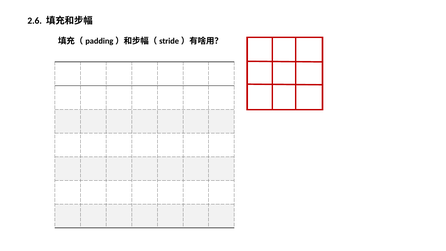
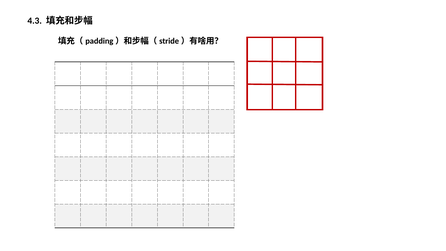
2.6: 2.6 -> 4.3 (35, 21)
